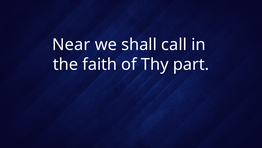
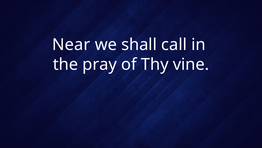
faith: faith -> pray (100, 64)
part: part -> vine (191, 64)
